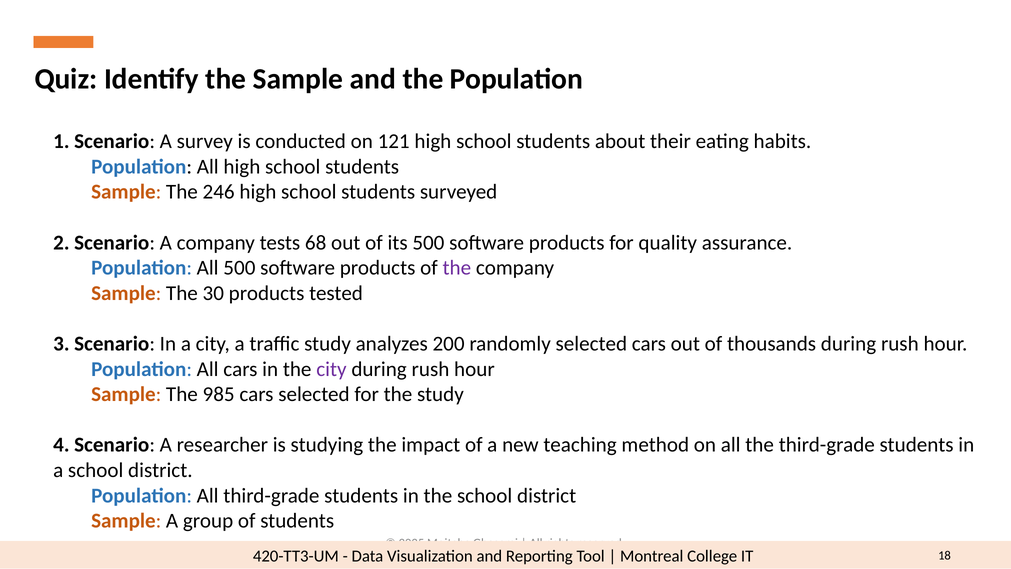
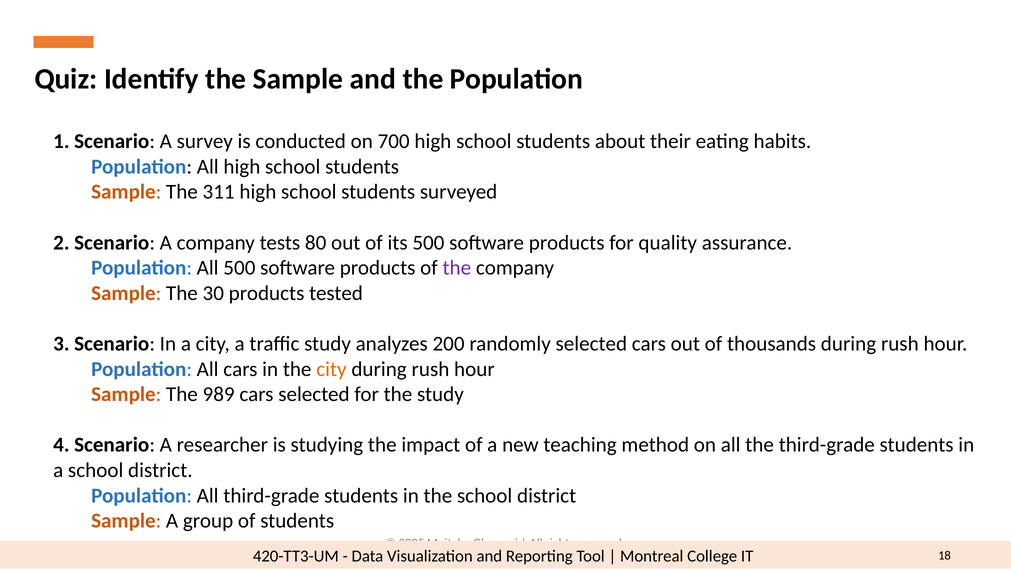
121: 121 -> 700 (394, 141)
246: 246 -> 311 (219, 192)
68: 68 -> 80 (316, 242)
city colour: purple -> orange (331, 369)
985: 985 -> 989 (219, 394)
